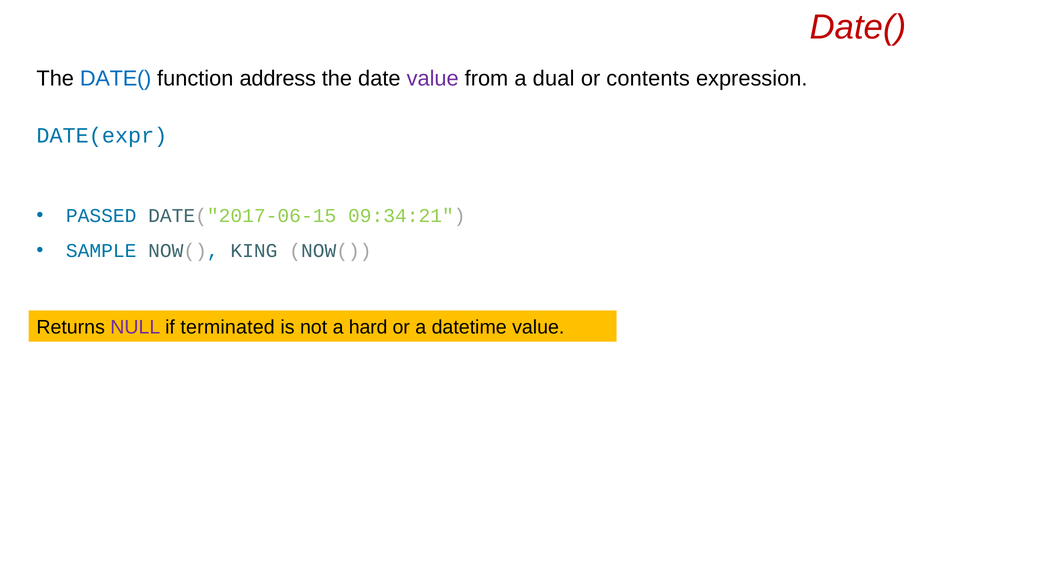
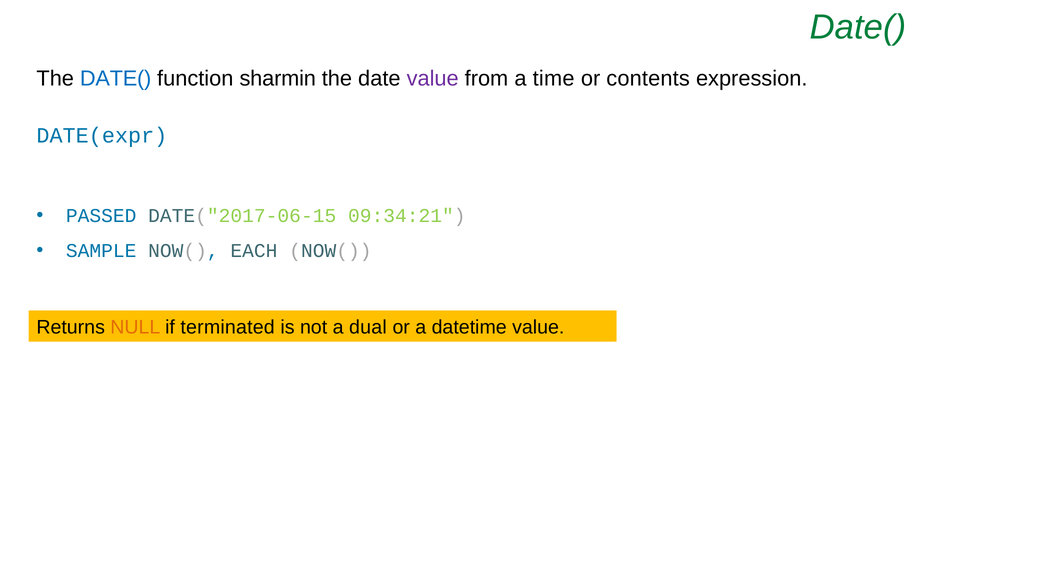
Date( colour: red -> green (858, 27)
address: address -> sharmin (278, 79)
dual: dual -> time (554, 79)
KING: KING -> EACH (254, 251)
NULL colour: purple -> orange (135, 327)
hard: hard -> dual (368, 327)
